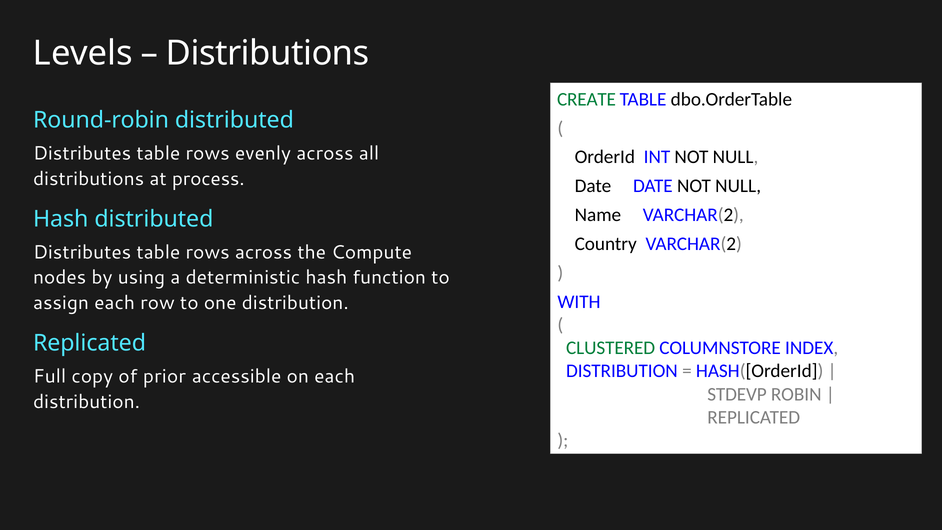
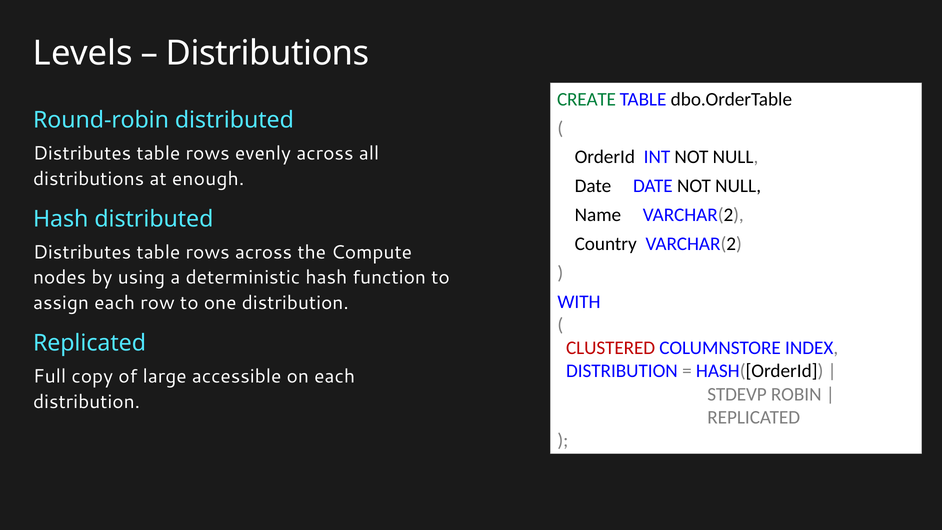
process: process -> enough (208, 179)
CLUSTERED colour: green -> red (611, 348)
prior: prior -> large (165, 376)
